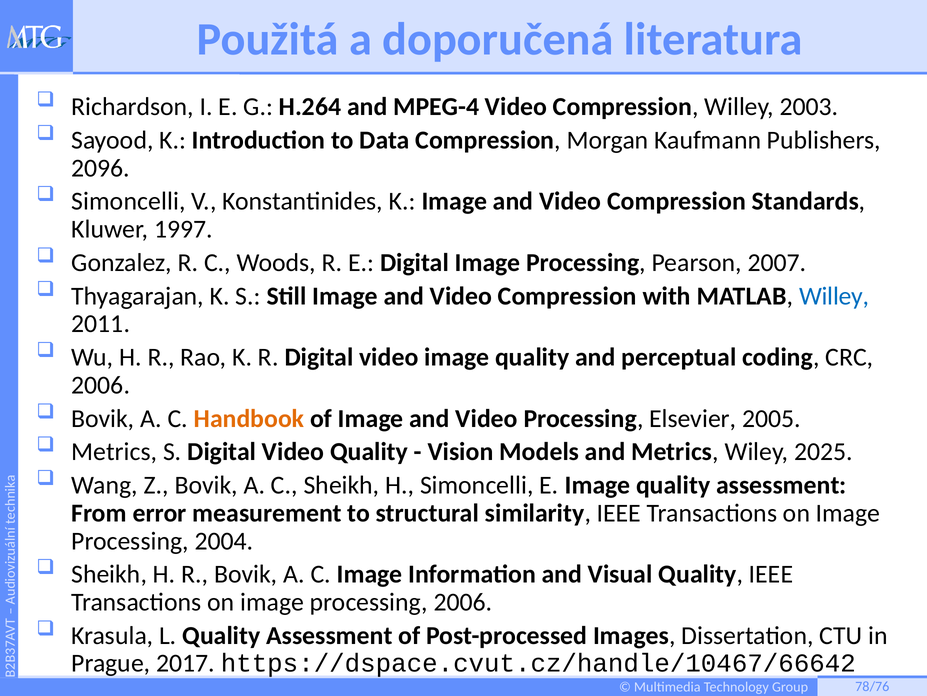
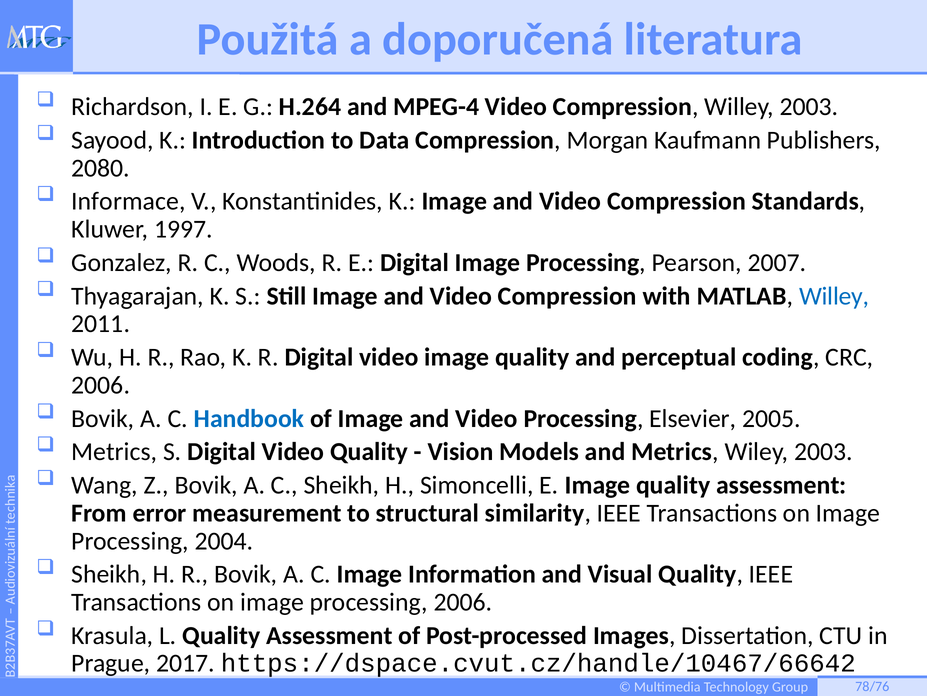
2096: 2096 -> 2080 (101, 168)
Simoncelli: Simoncelli -> Informace (128, 201)
Handbook colour: orange -> blue (249, 418)
Wiley 2025: 2025 -> 2003 (823, 451)
